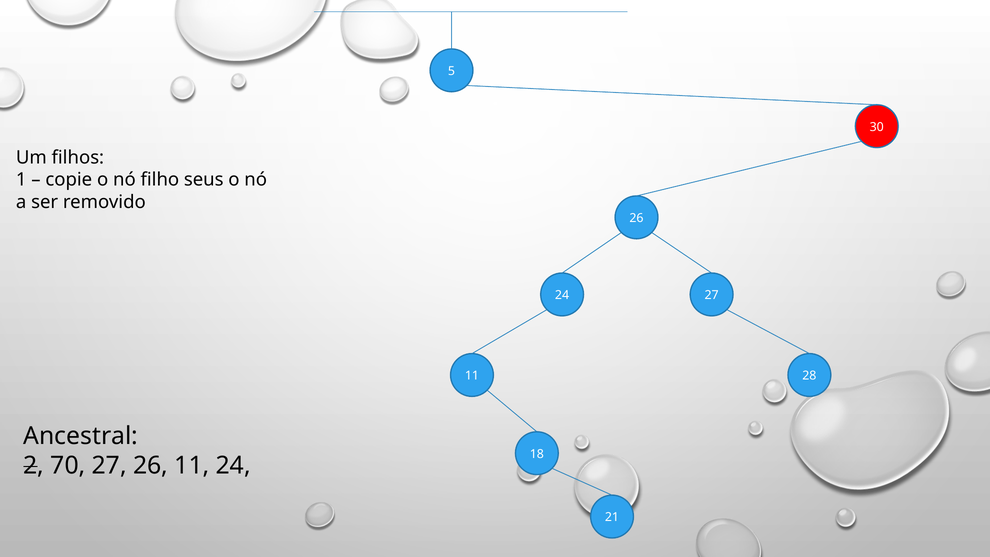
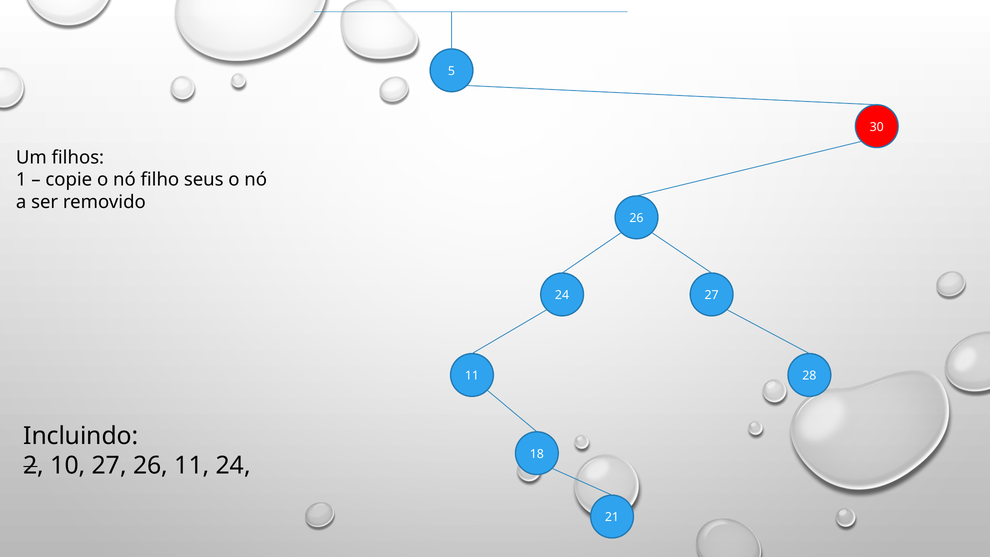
Ancestral: Ancestral -> Incluindo (81, 436)
70: 70 -> 10 (68, 466)
